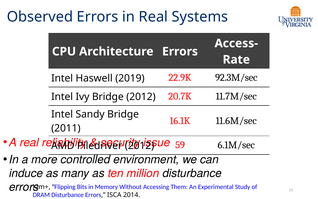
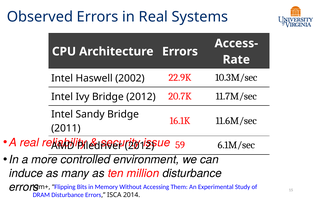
2019: 2019 -> 2002 (130, 78)
92.3M/sec: 92.3M/sec -> 10.3M/sec (236, 78)
